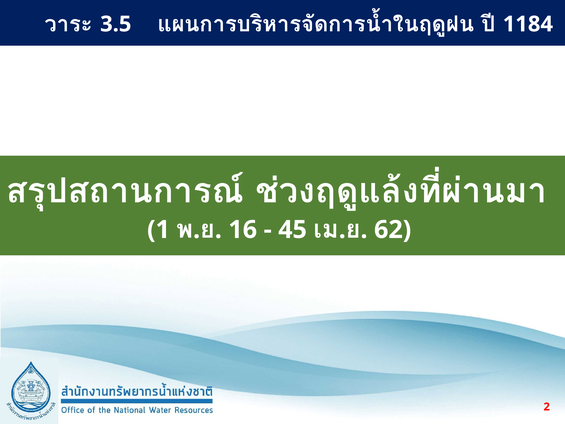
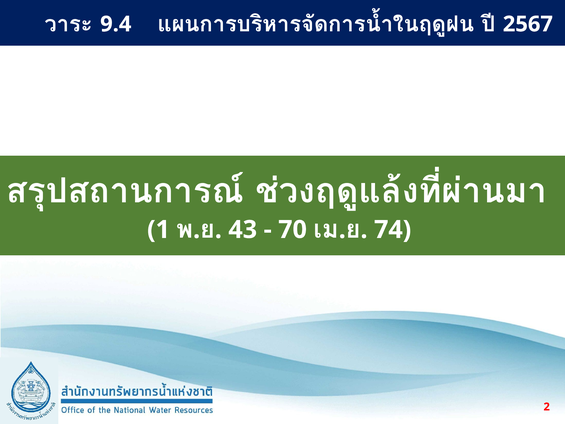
3.5: 3.5 -> 9.4 (116, 24)
1184: 1184 -> 2567 (528, 24)
16: 16 -> 43 (243, 230)
45: 45 -> 70 (293, 230)
62: 62 -> 74 (393, 230)
